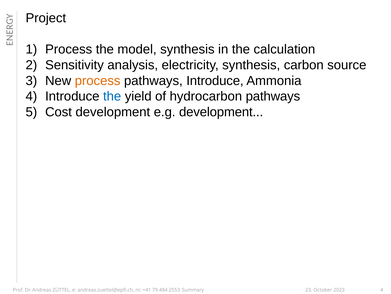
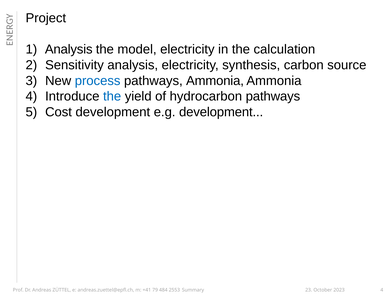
Process: Process -> Analysis (69, 49)
model synthesis: synthesis -> electricity (187, 49)
process colour: orange -> blue (98, 81)
pathways Introduce: Introduce -> Ammonia (215, 81)
